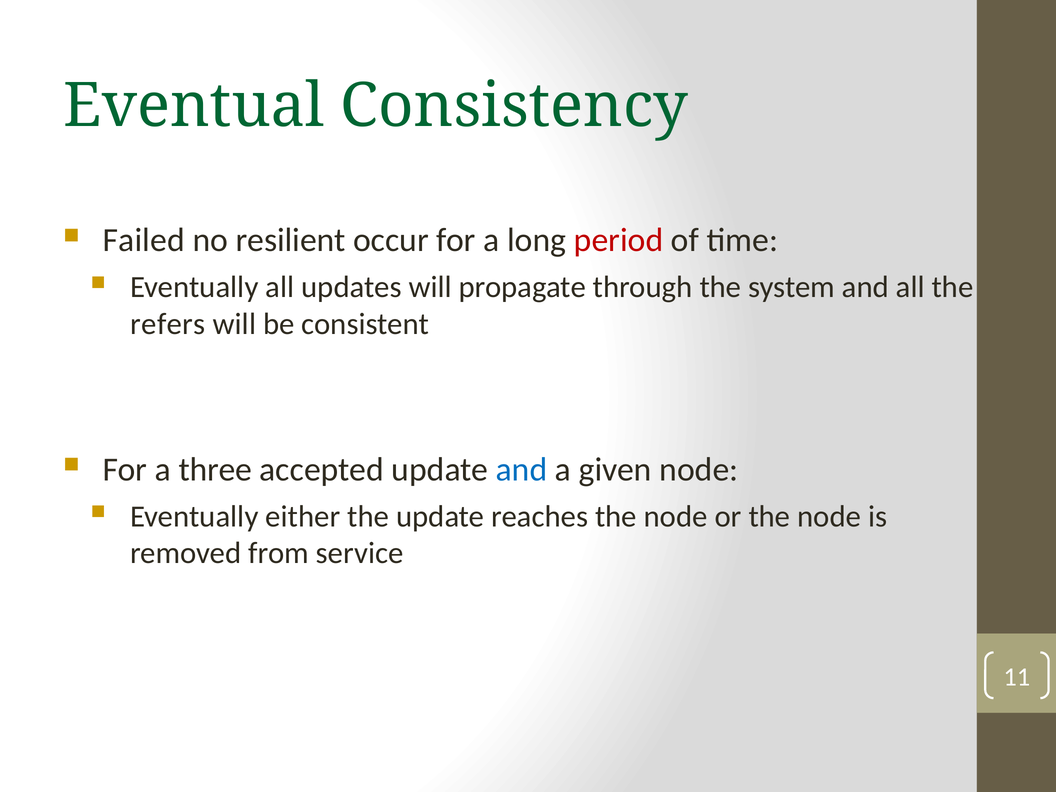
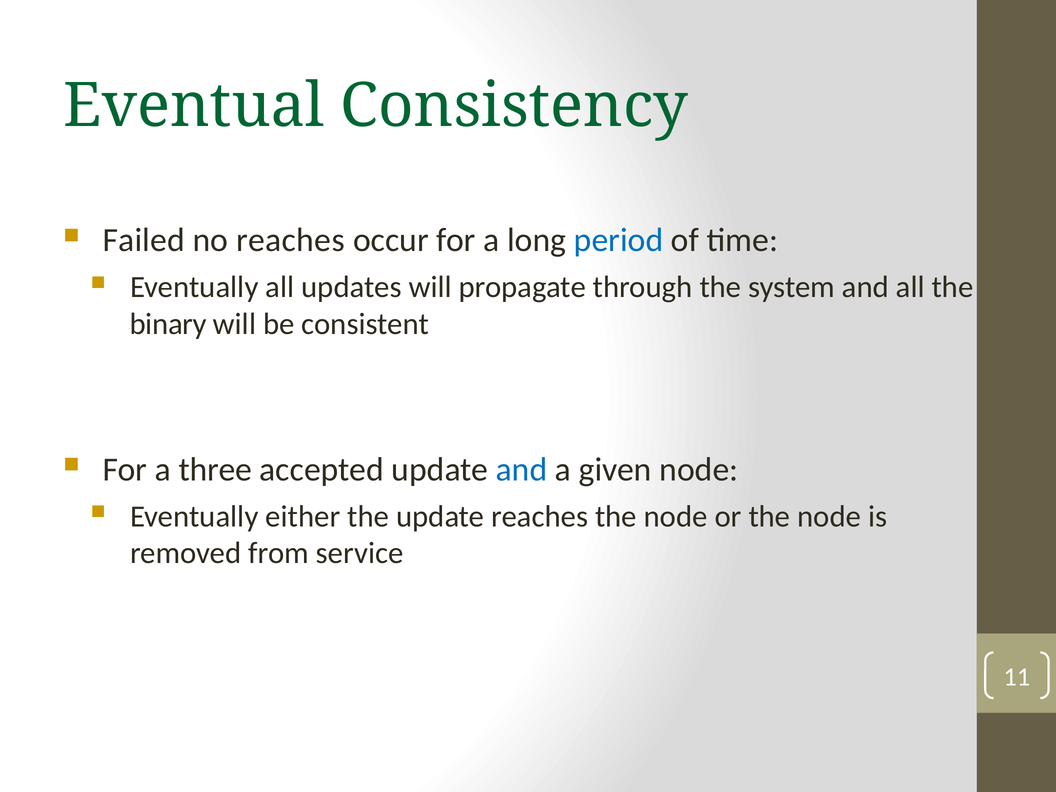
no resilient: resilient -> reaches (290, 240)
period colour: red -> blue (619, 240)
refers: refers -> binary (168, 324)
